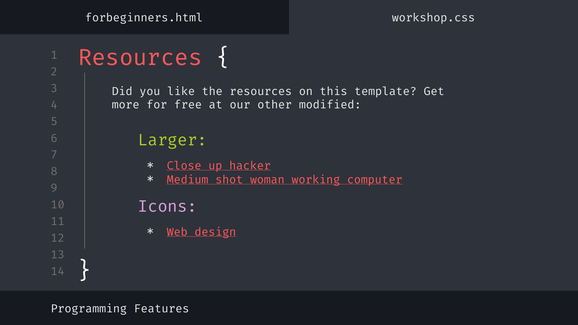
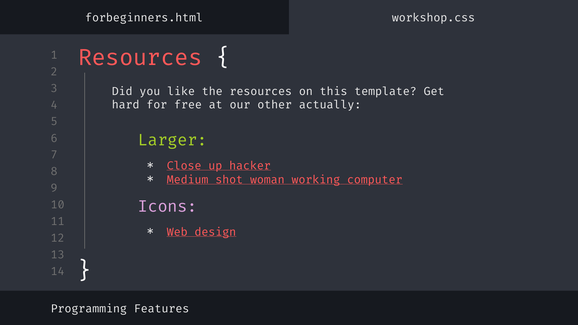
more: more -> hard (126, 105)
modified: modified -> actually (330, 105)
